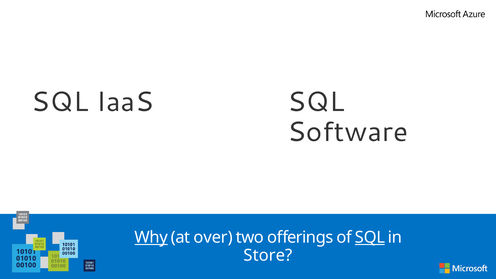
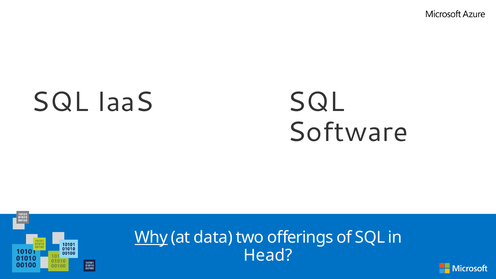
over: over -> data (213, 238)
SQL underline: present -> none (370, 238)
Store: Store -> Head (268, 255)
